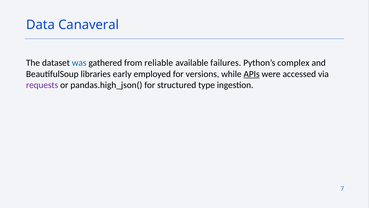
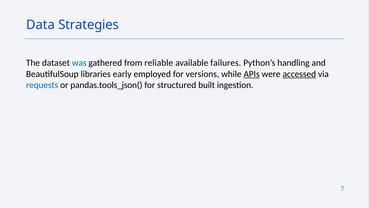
Canaveral: Canaveral -> Strategies (89, 25)
complex: complex -> handling (293, 63)
accessed underline: none -> present (299, 74)
requests colour: purple -> blue (42, 85)
pandas.high_json(: pandas.high_json( -> pandas.tools_json( (106, 85)
type: type -> built (207, 85)
